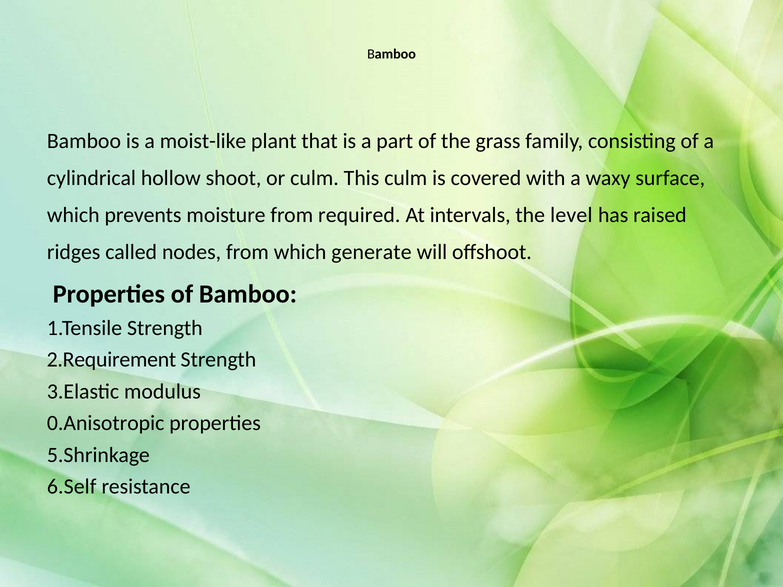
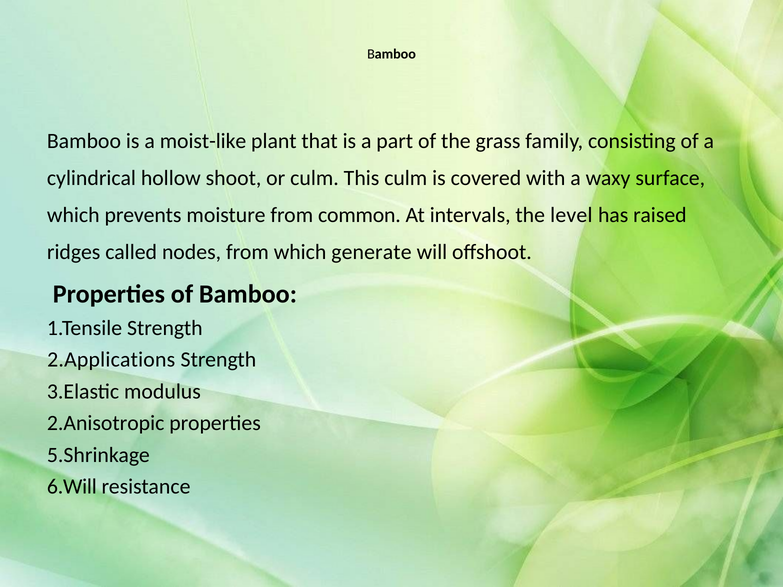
required: required -> common (359, 215)
2.Requirement: 2.Requirement -> 2.Applications (111, 360)
0.Anisotropic: 0.Anisotropic -> 2.Anisotropic (106, 423)
6.Self: 6.Self -> 6.Will (72, 487)
